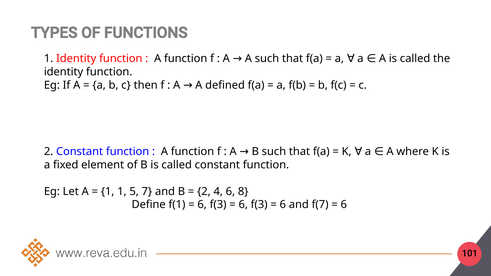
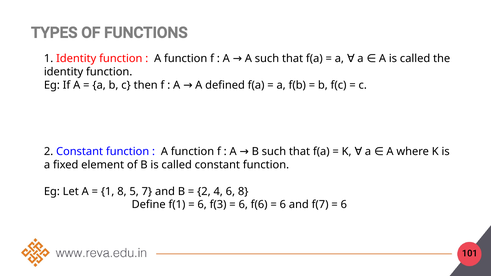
1 1: 1 -> 8 (122, 192)
f(3: f(3 -> f(6 (259, 205)
